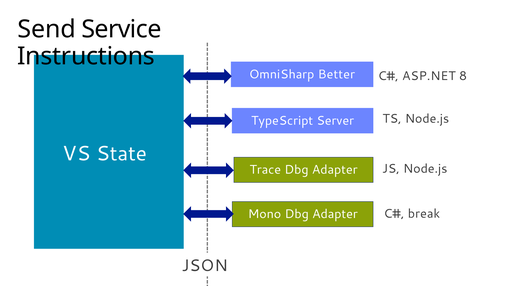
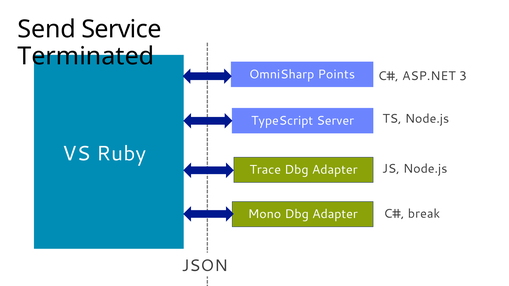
Instructions: Instructions -> Terminated (86, 56)
Better: Better -> Points (336, 74)
8: 8 -> 3 (463, 76)
State: State -> Ruby (121, 154)
